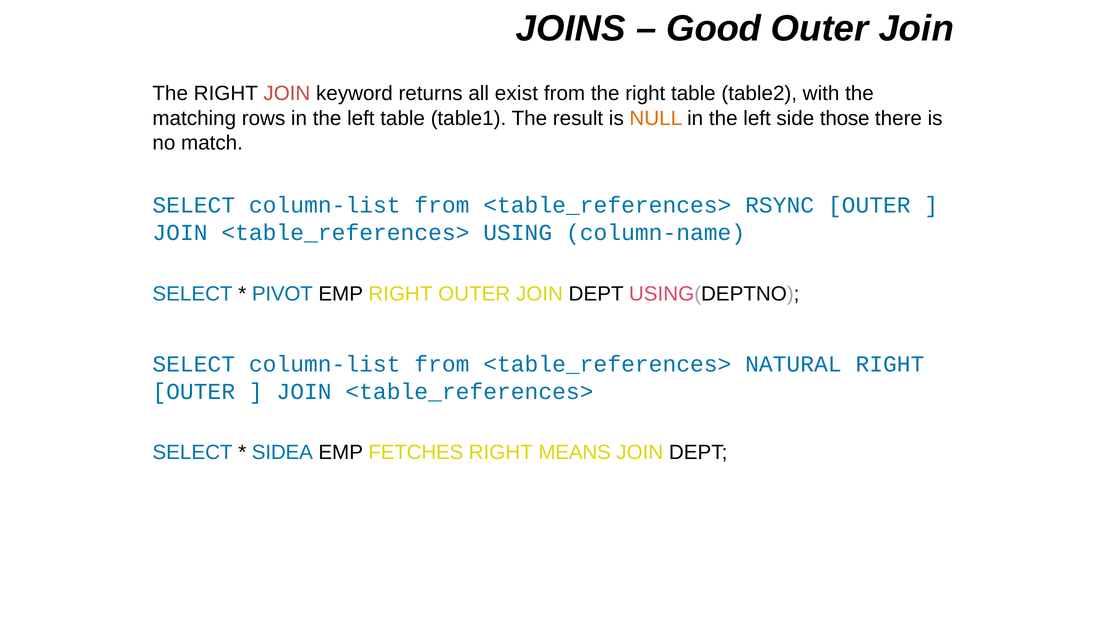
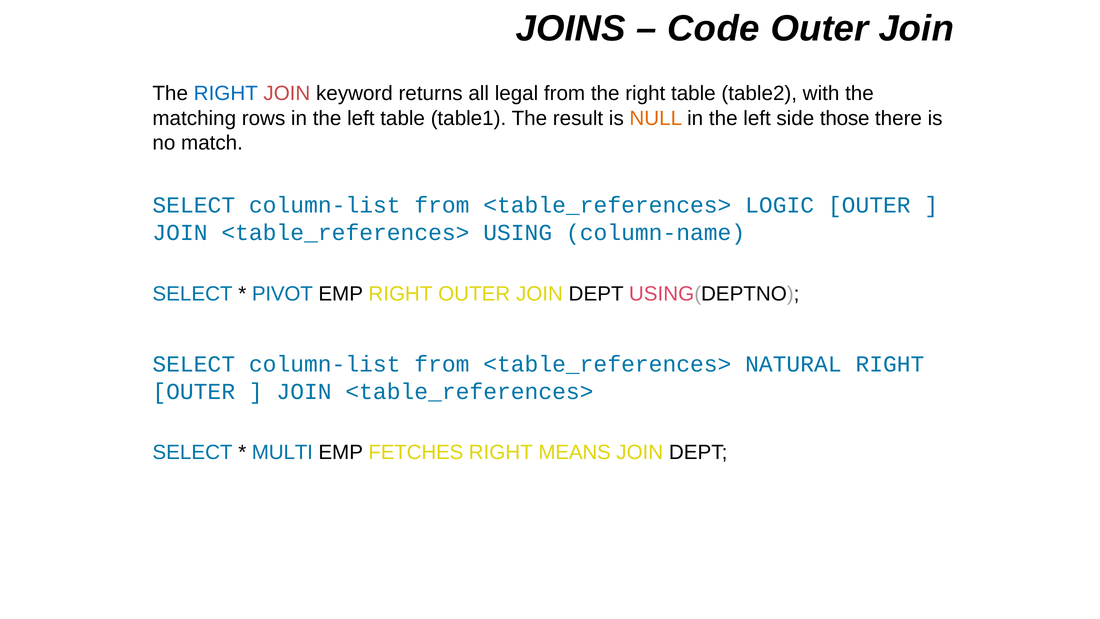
Good: Good -> Code (713, 29)
RIGHT colour: black -> blue (226, 93)
exist: exist -> legal (516, 93)
RSYNC: RSYNC -> LOGIC (780, 205)
SIDEA: SIDEA -> MULTI (282, 452)
